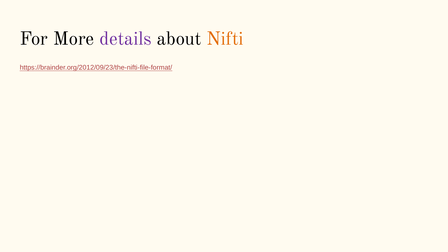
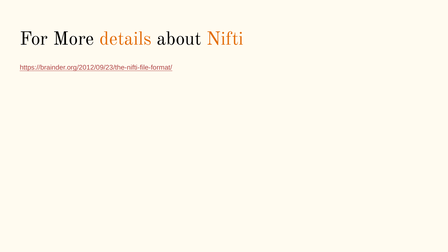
details colour: purple -> orange (126, 39)
